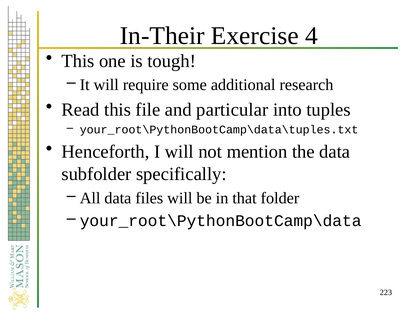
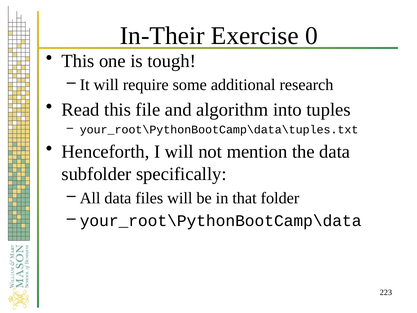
4: 4 -> 0 (311, 36)
particular: particular -> algorithm (232, 110)
